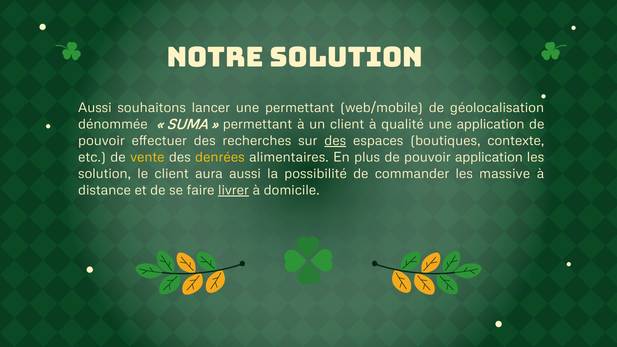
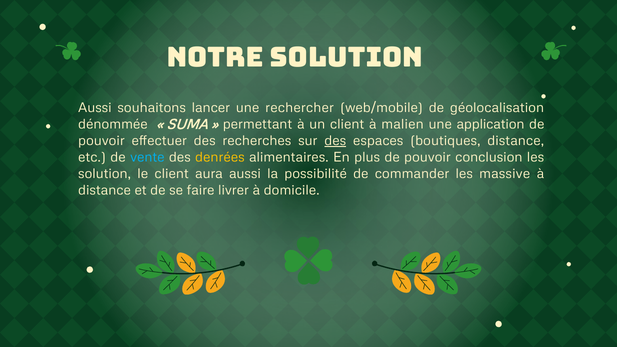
une permettant: permettant -> rechercher (300, 108)
qualité: qualité -> malien (403, 124)
boutiques contexte: contexte -> distance (516, 141)
vente colour: yellow -> light blue (147, 157)
pouvoir application: application -> conclusion (489, 157)
livrer underline: present -> none (234, 190)
